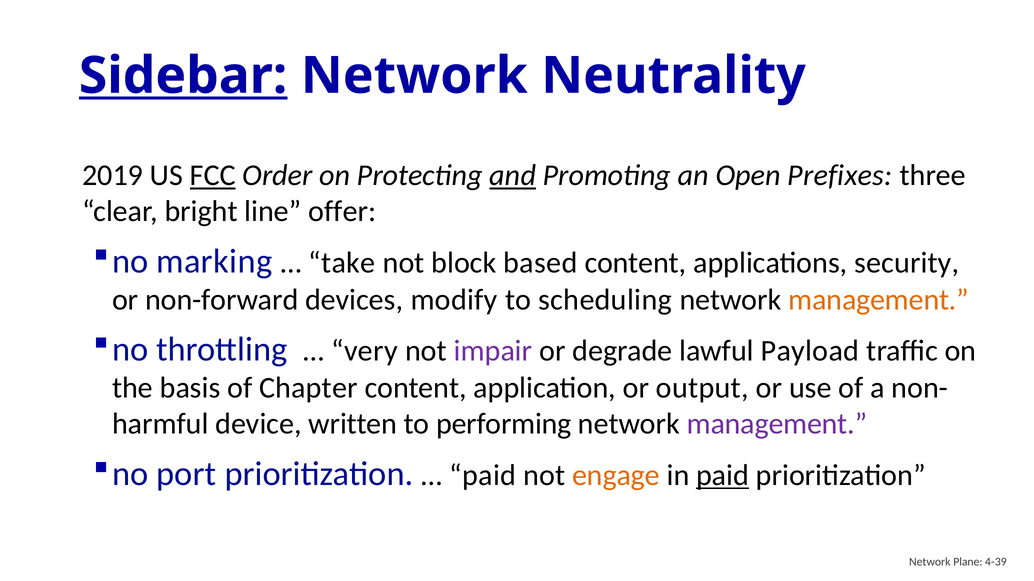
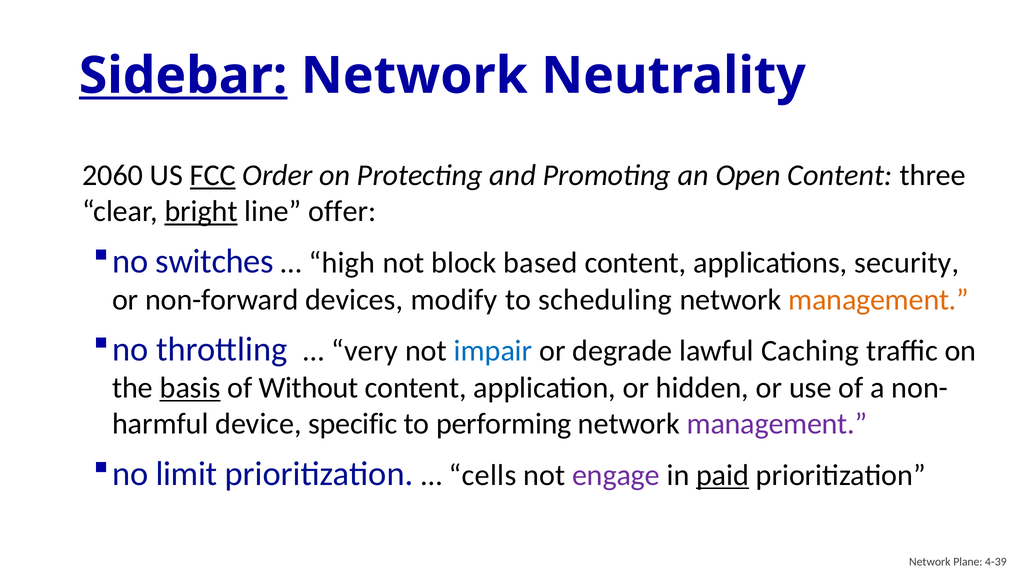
2019: 2019 -> 2060 (113, 176)
and underline: present -> none (513, 176)
Open Prefixes: Prefixes -> Content (840, 176)
bright underline: none -> present (201, 212)
marking: marking -> switches (215, 262)
take: take -> high (342, 263)
impair colour: purple -> blue (493, 351)
Payload: Payload -> Caching (810, 351)
basis underline: none -> present (190, 388)
Chapter: Chapter -> Without (309, 388)
output: output -> hidden (702, 388)
written: written -> specific (353, 424)
port: port -> limit (187, 474)
paid: paid -> cells (483, 476)
engage colour: orange -> purple (616, 476)
